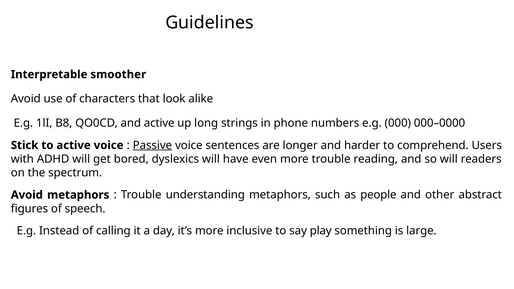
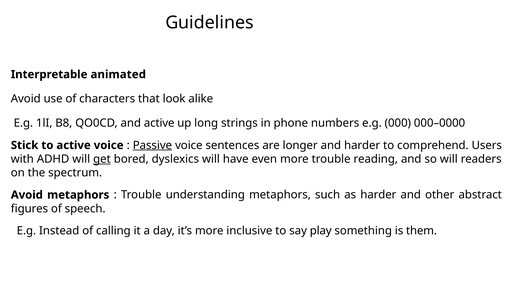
smoother: smoother -> animated (118, 74)
get underline: none -> present (102, 159)
as people: people -> harder (378, 195)
large: large -> them (421, 231)
